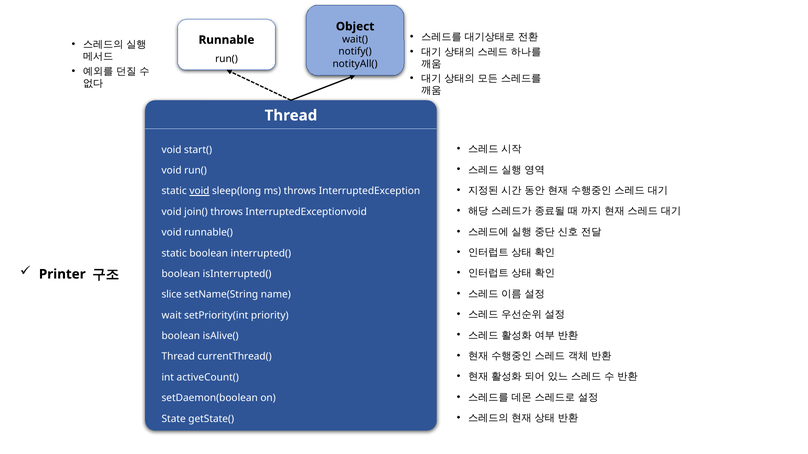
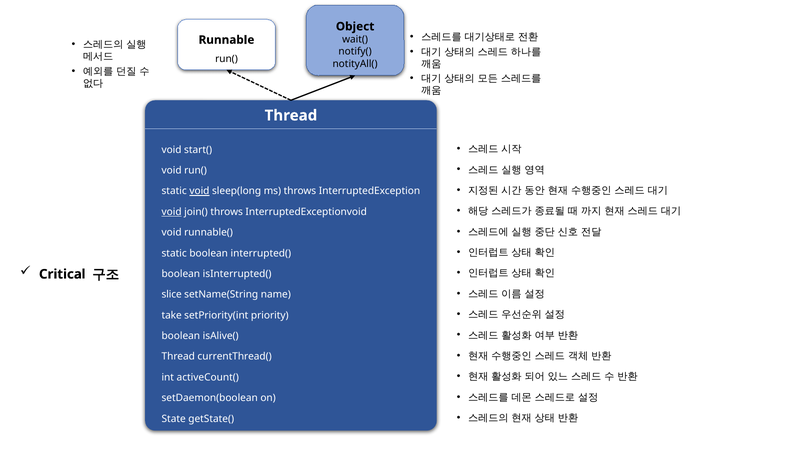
void underline: none -> present (172, 212)
Printer: Printer -> Critical (62, 274)
wait: wait -> take (172, 316)
